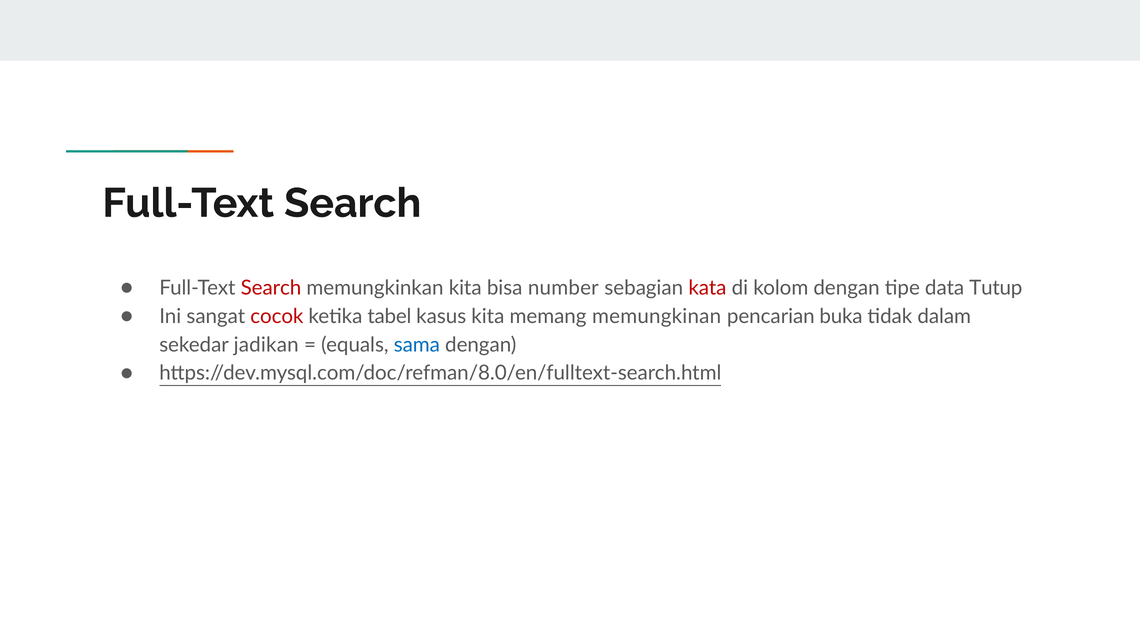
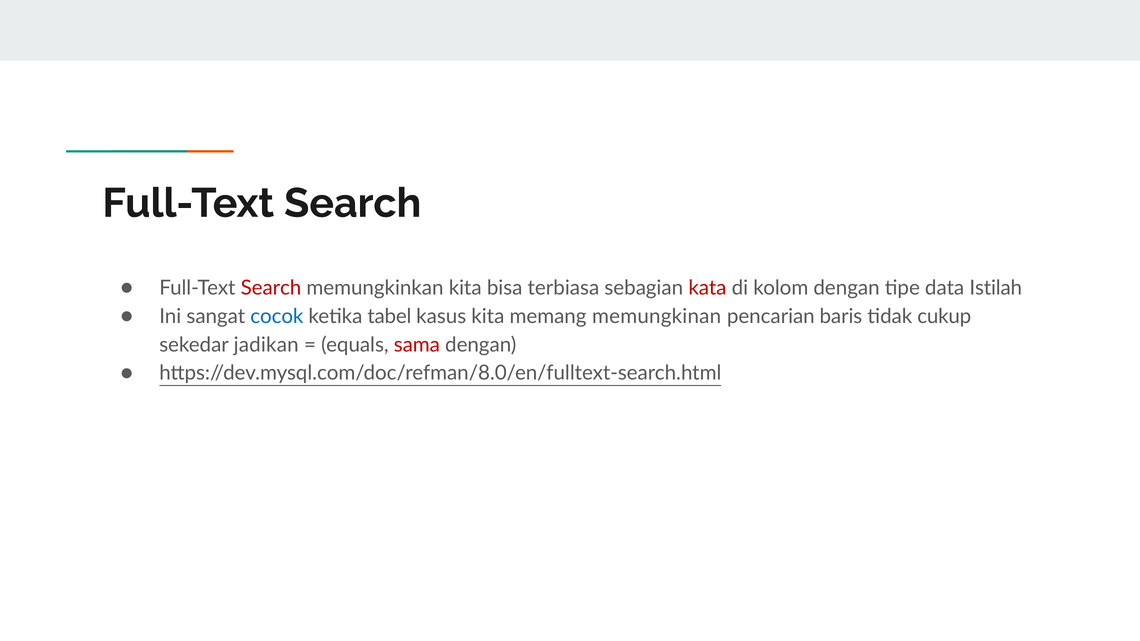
number: number -> terbiasa (563, 288)
Tutup: Tutup -> Istilah (996, 288)
cocok colour: red -> blue (277, 316)
buka: buka -> baris (841, 316)
dalam: dalam -> cukup (944, 316)
sama colour: blue -> red (417, 345)
